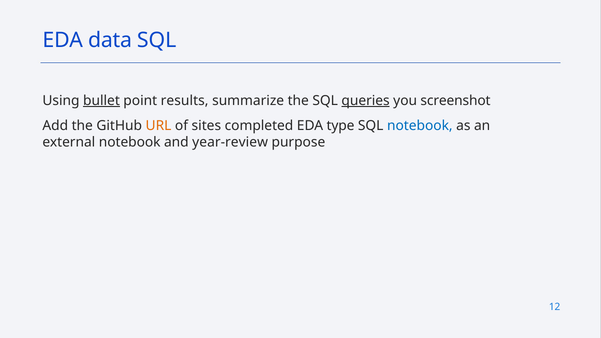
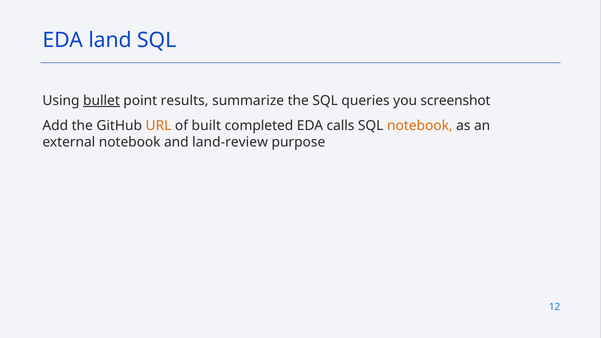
data: data -> land (110, 40)
queries underline: present -> none (366, 101)
sites: sites -> built (206, 126)
type: type -> calls (341, 126)
notebook colour: blue -> orange (420, 126)
year-review: year-review -> land-review (230, 142)
